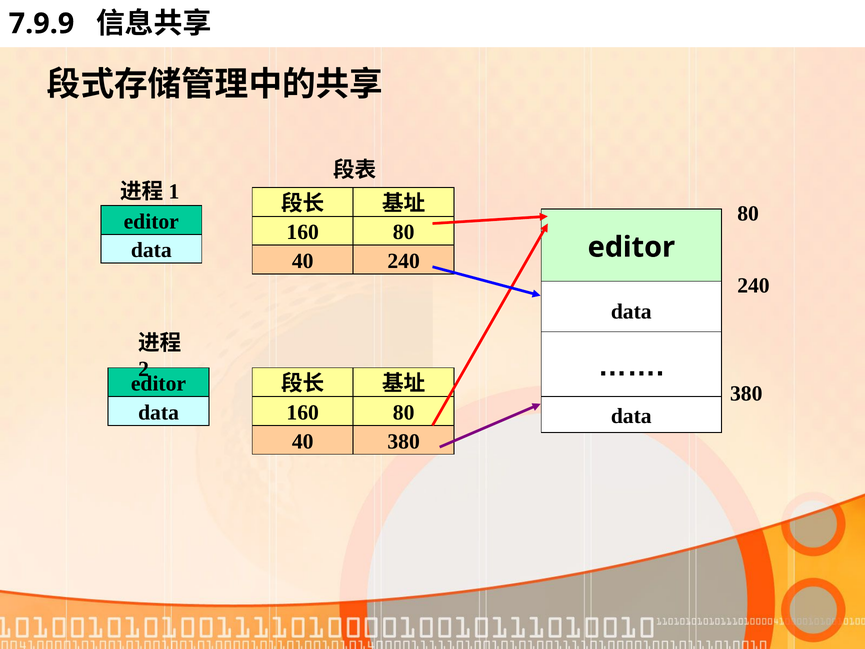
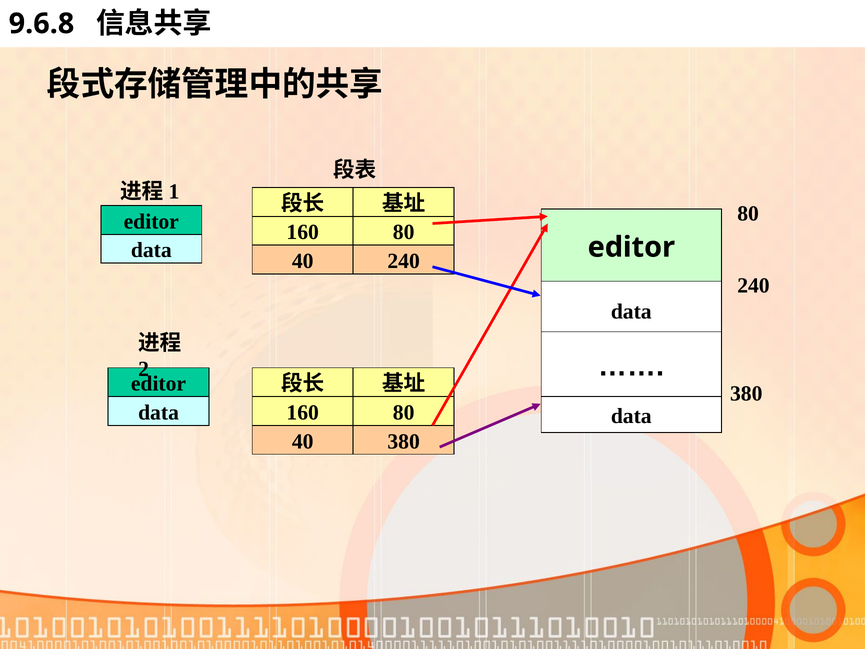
7.9.9: 7.9.9 -> 9.6.8 (41, 24)
